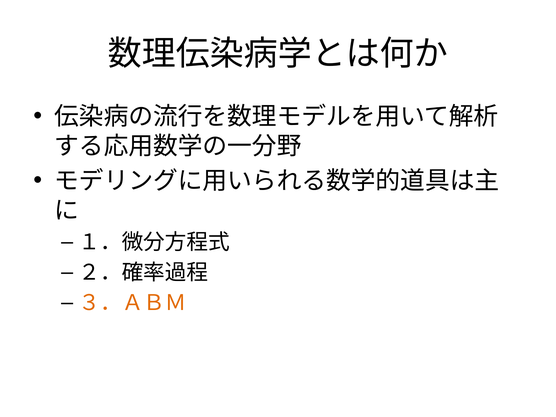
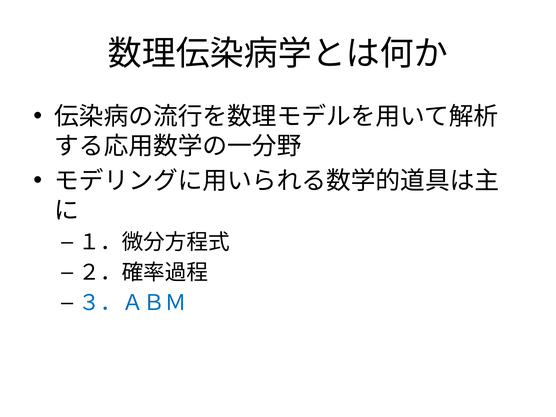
３．ＡＢＭ colour: orange -> blue (133, 303)
